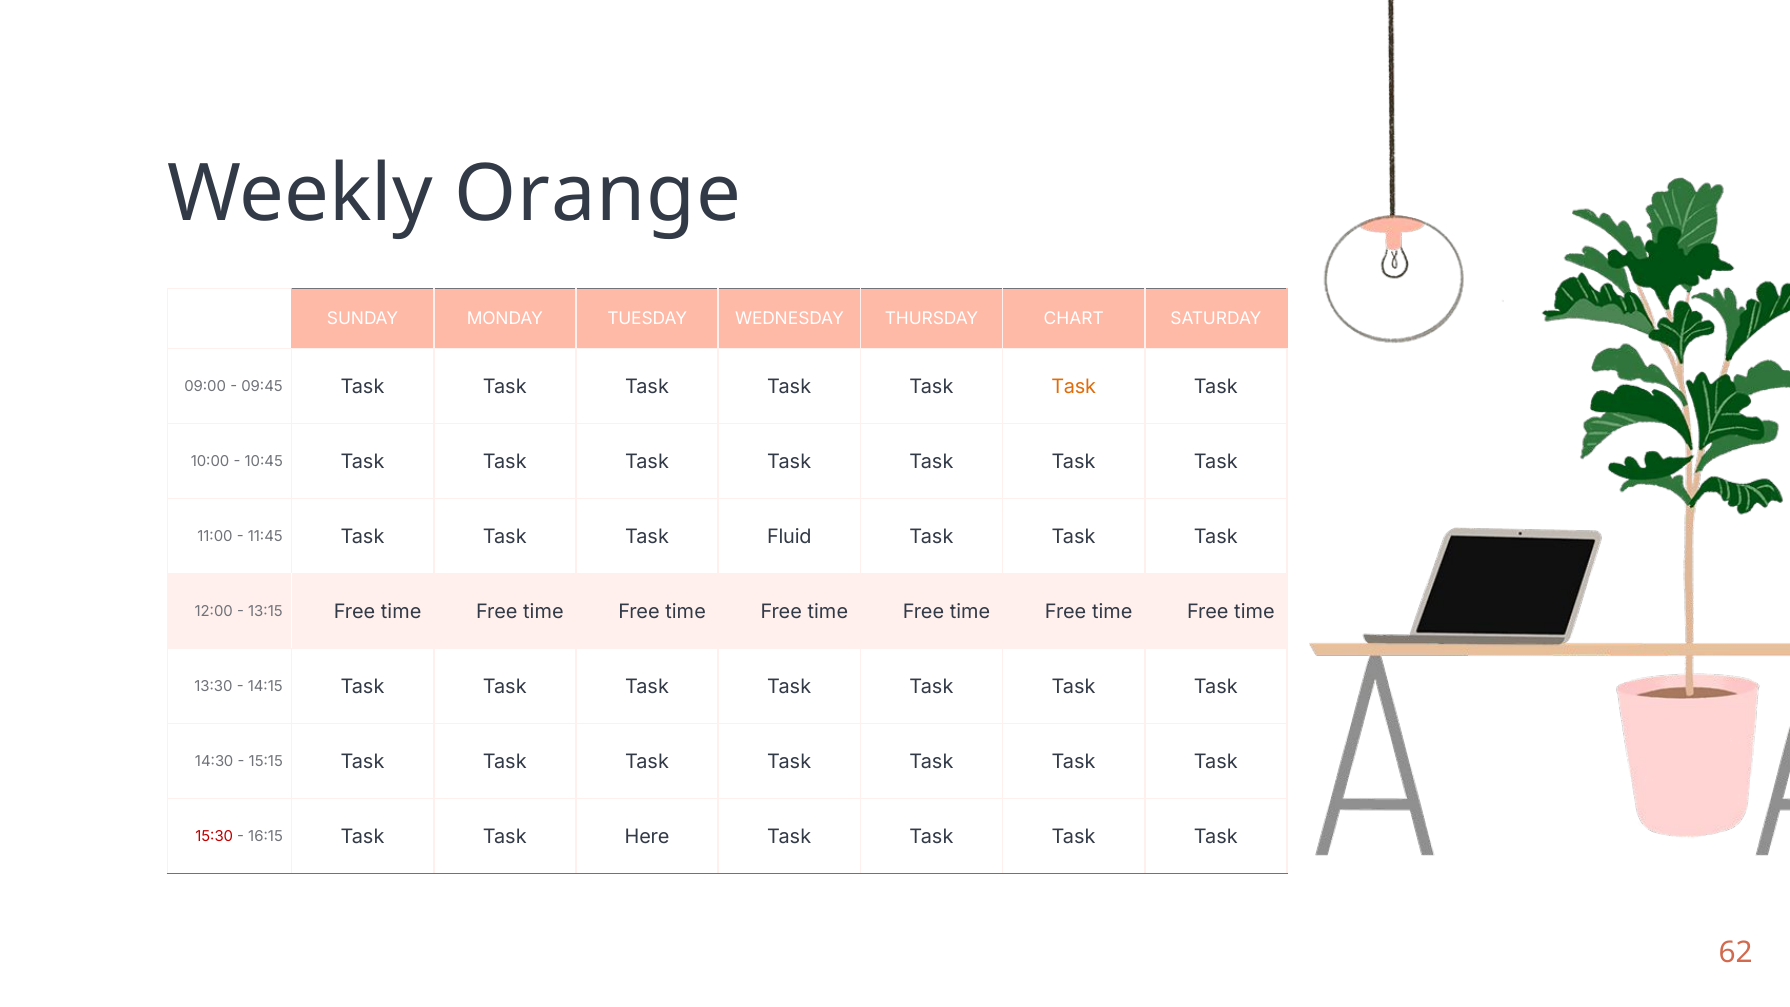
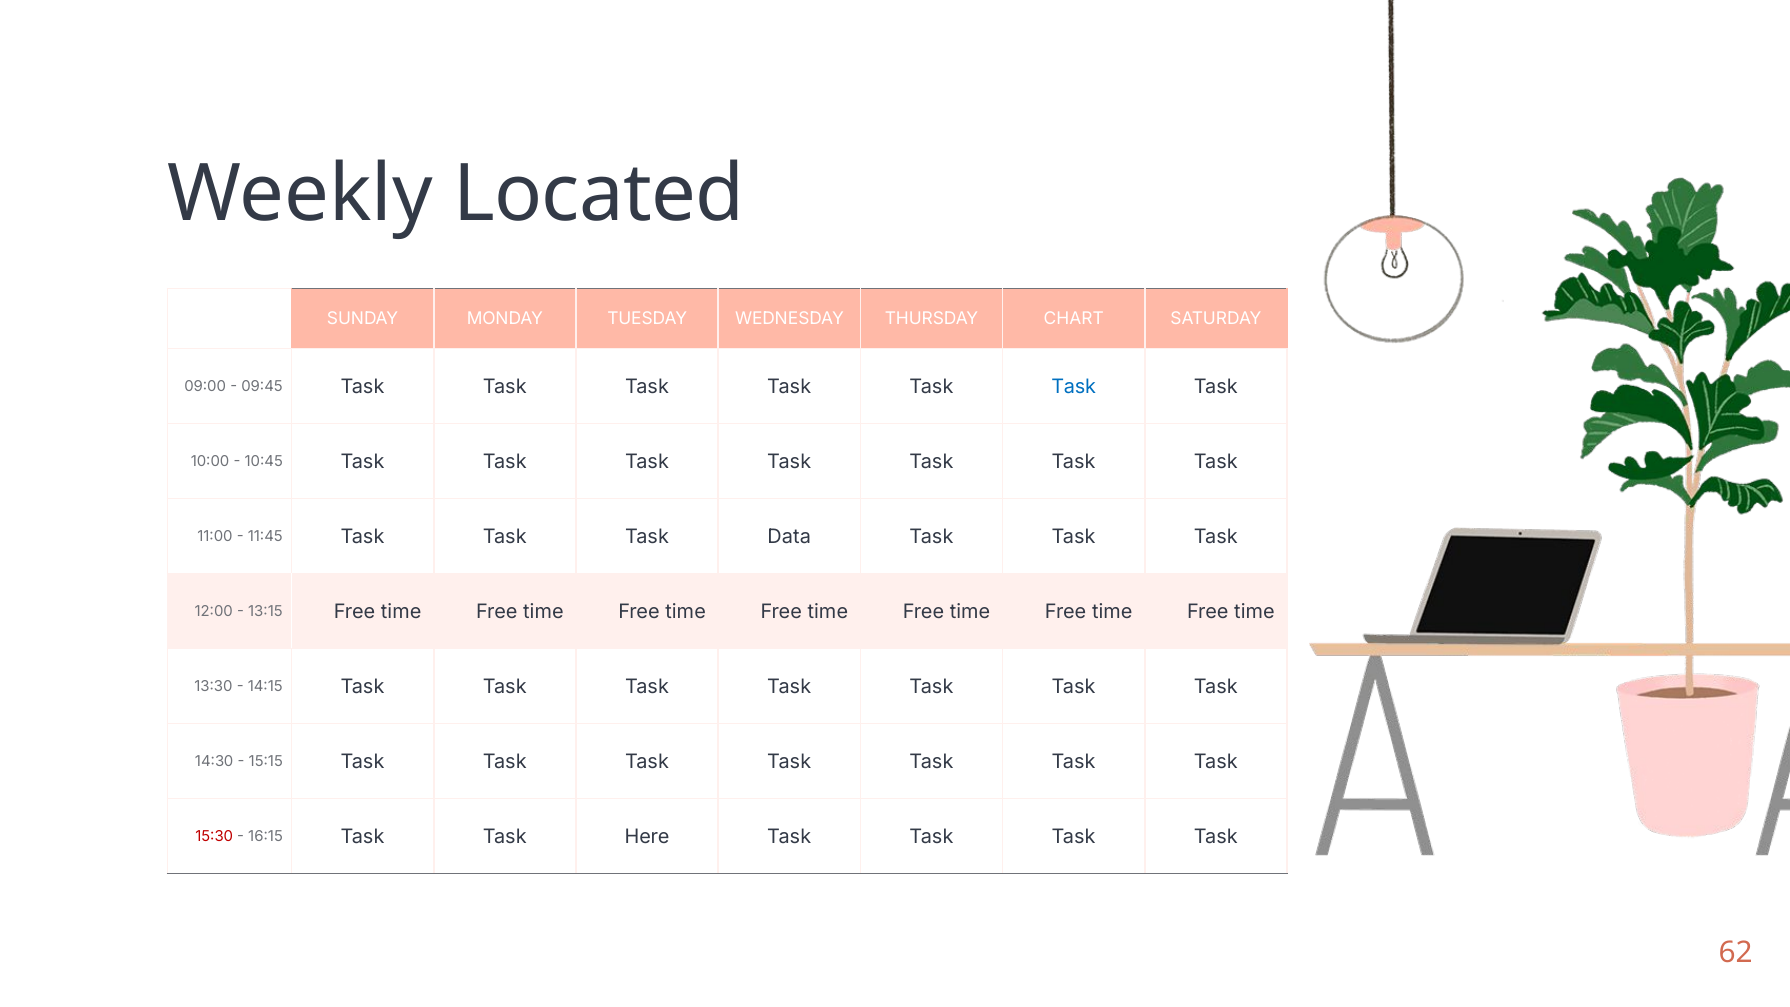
Orange: Orange -> Located (599, 194)
Task colour: orange -> blue (1074, 387)
Fluid: Fluid -> Data (789, 537)
